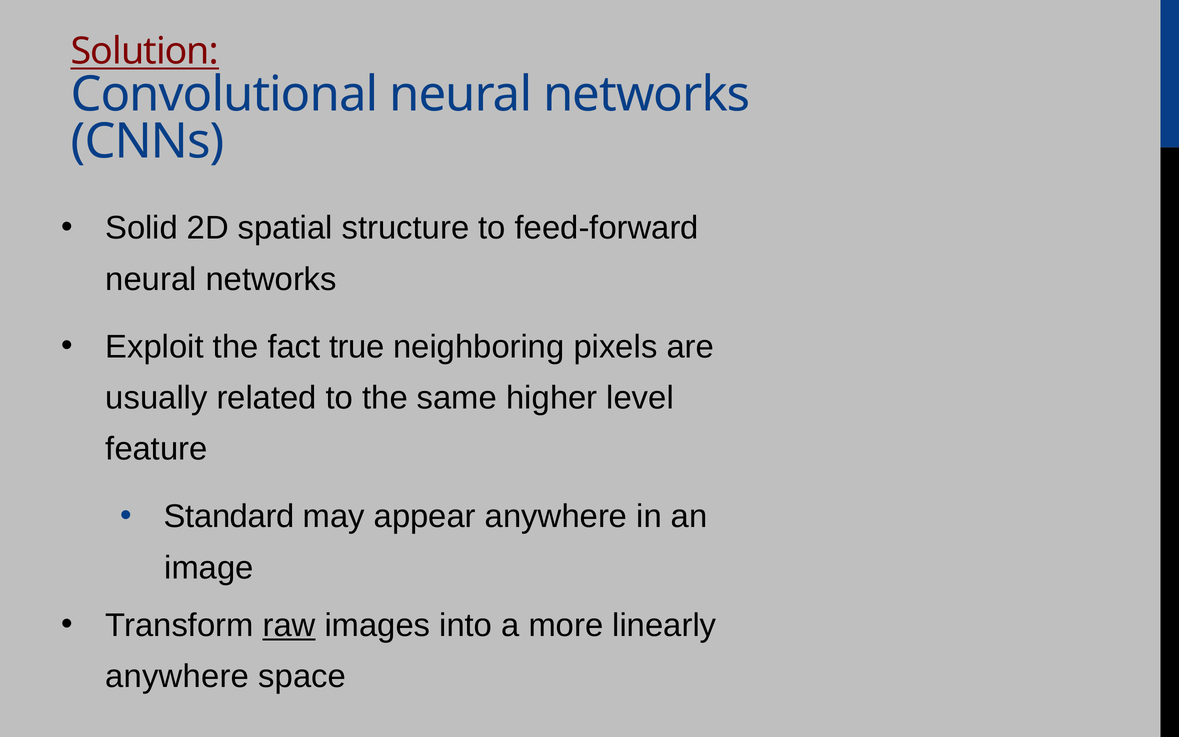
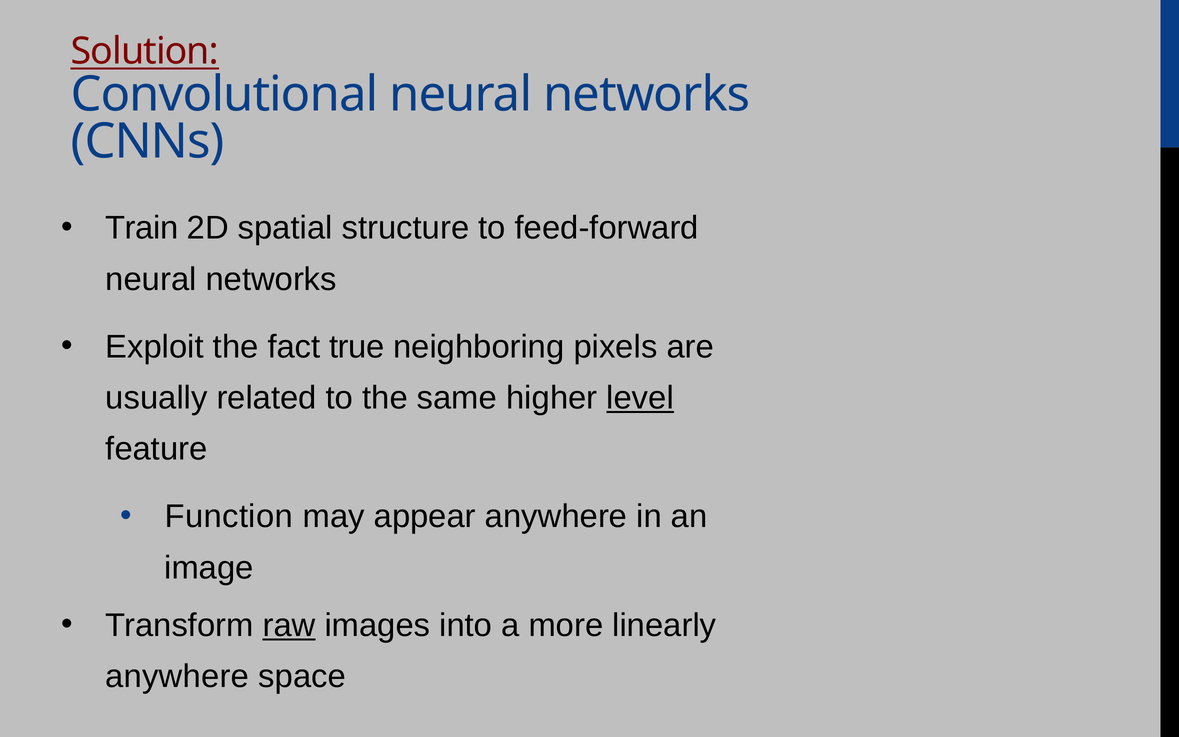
Solid: Solid -> Train (142, 228)
level underline: none -> present (640, 398)
Standard: Standard -> Function (229, 517)
